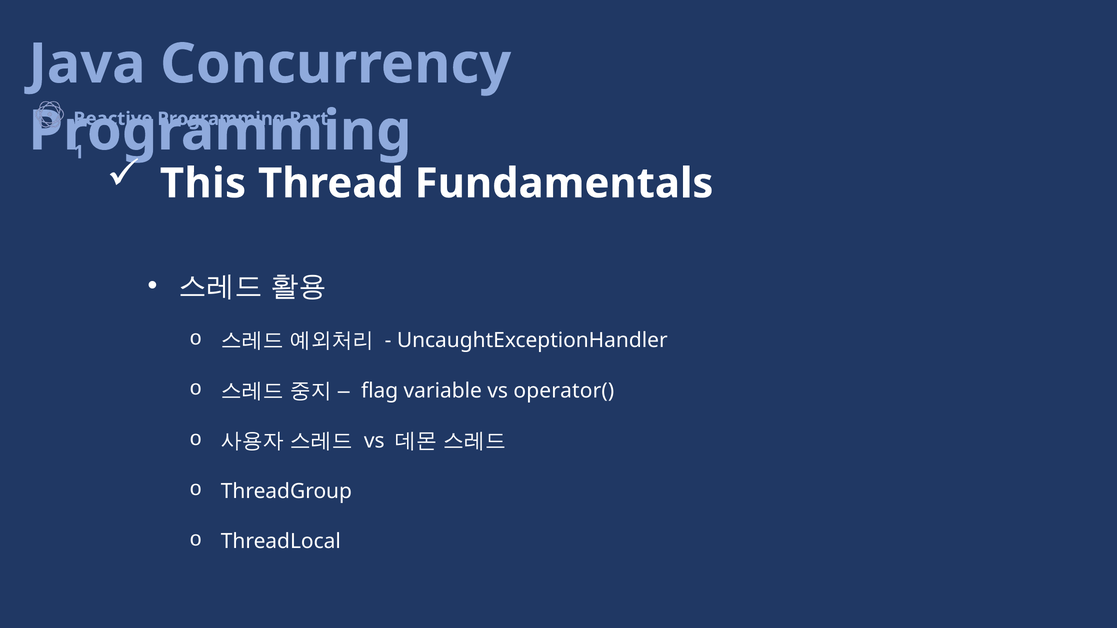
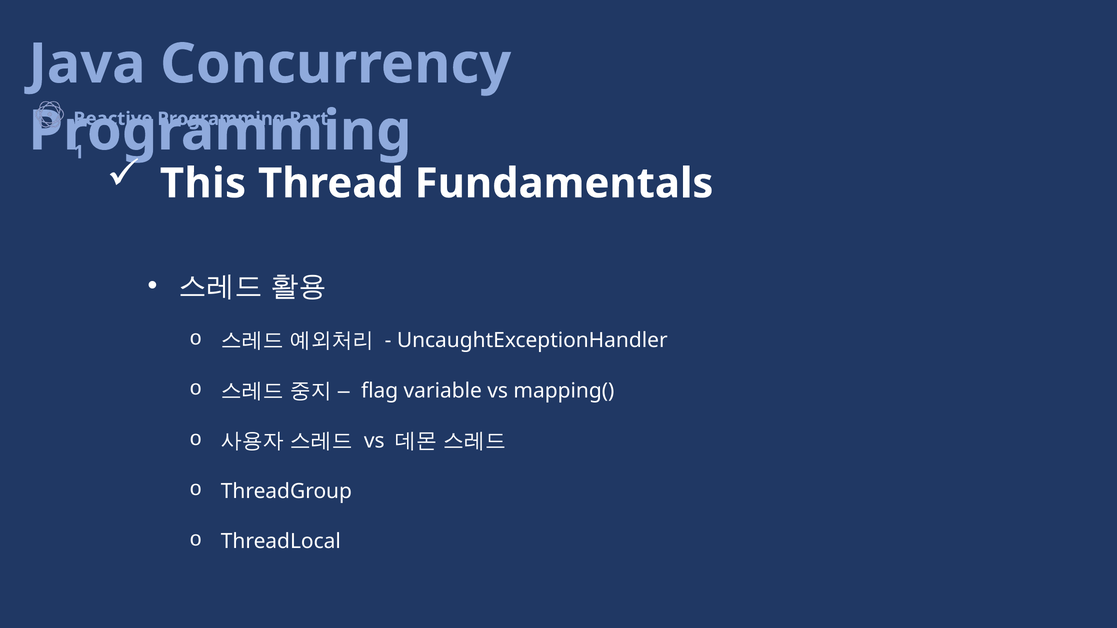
operator(: operator( -> mapping( (564, 391)
